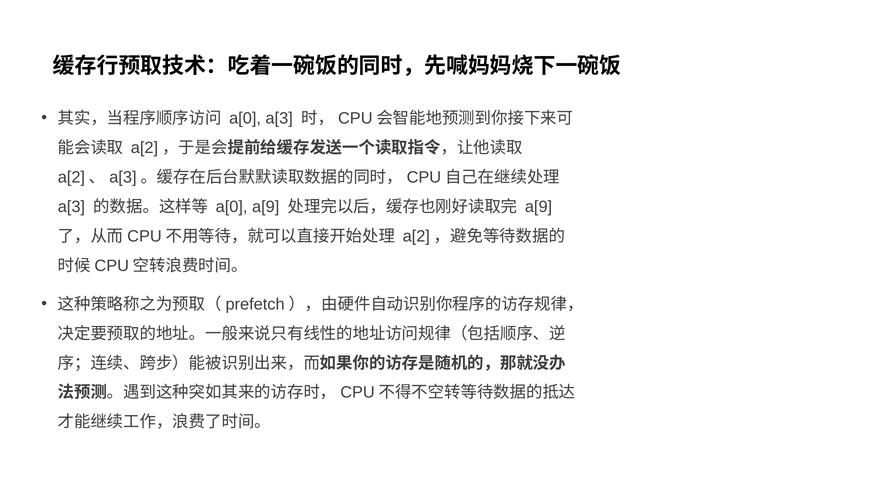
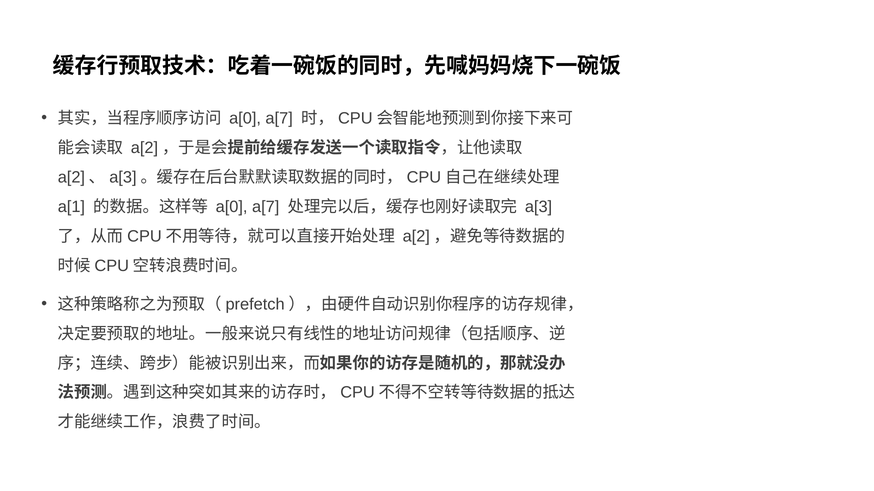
a[3: a[3 -> a[7 (279, 118)
a[3: a[3 -> a[1 (71, 207)
a[9: a[9 -> a[7 (266, 207)
a[9: a[9 -> a[3 (539, 207)
